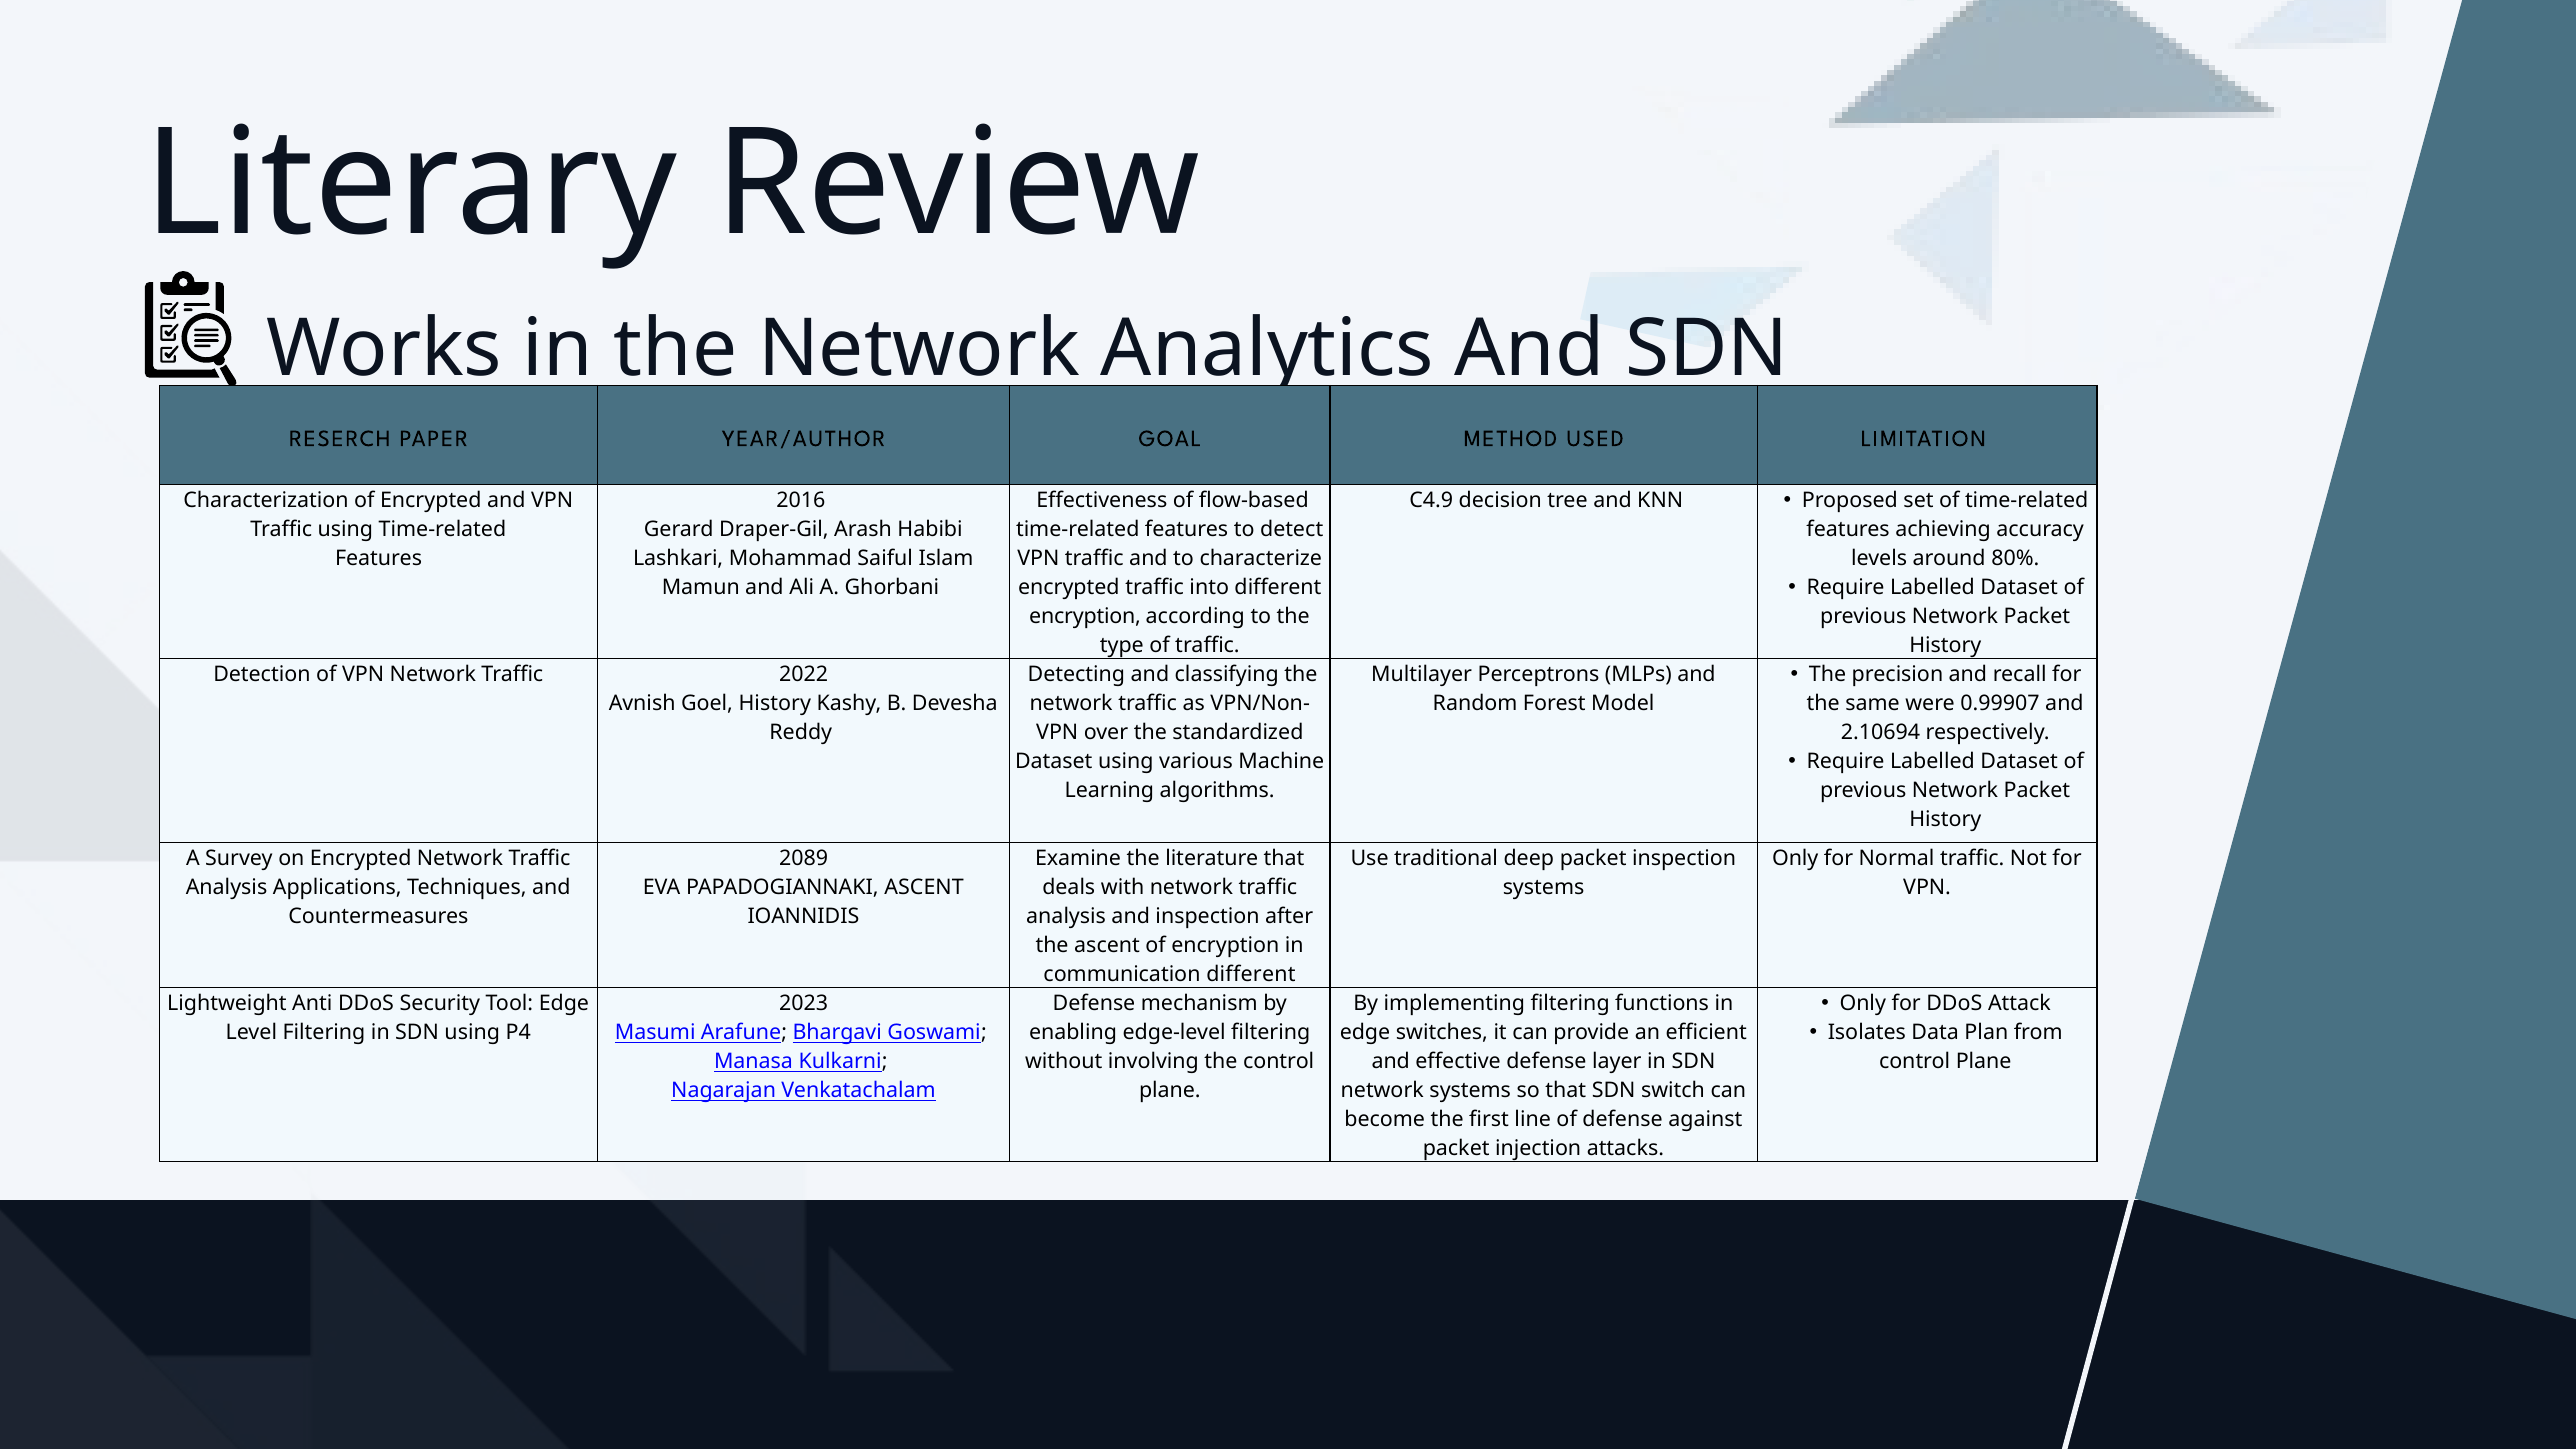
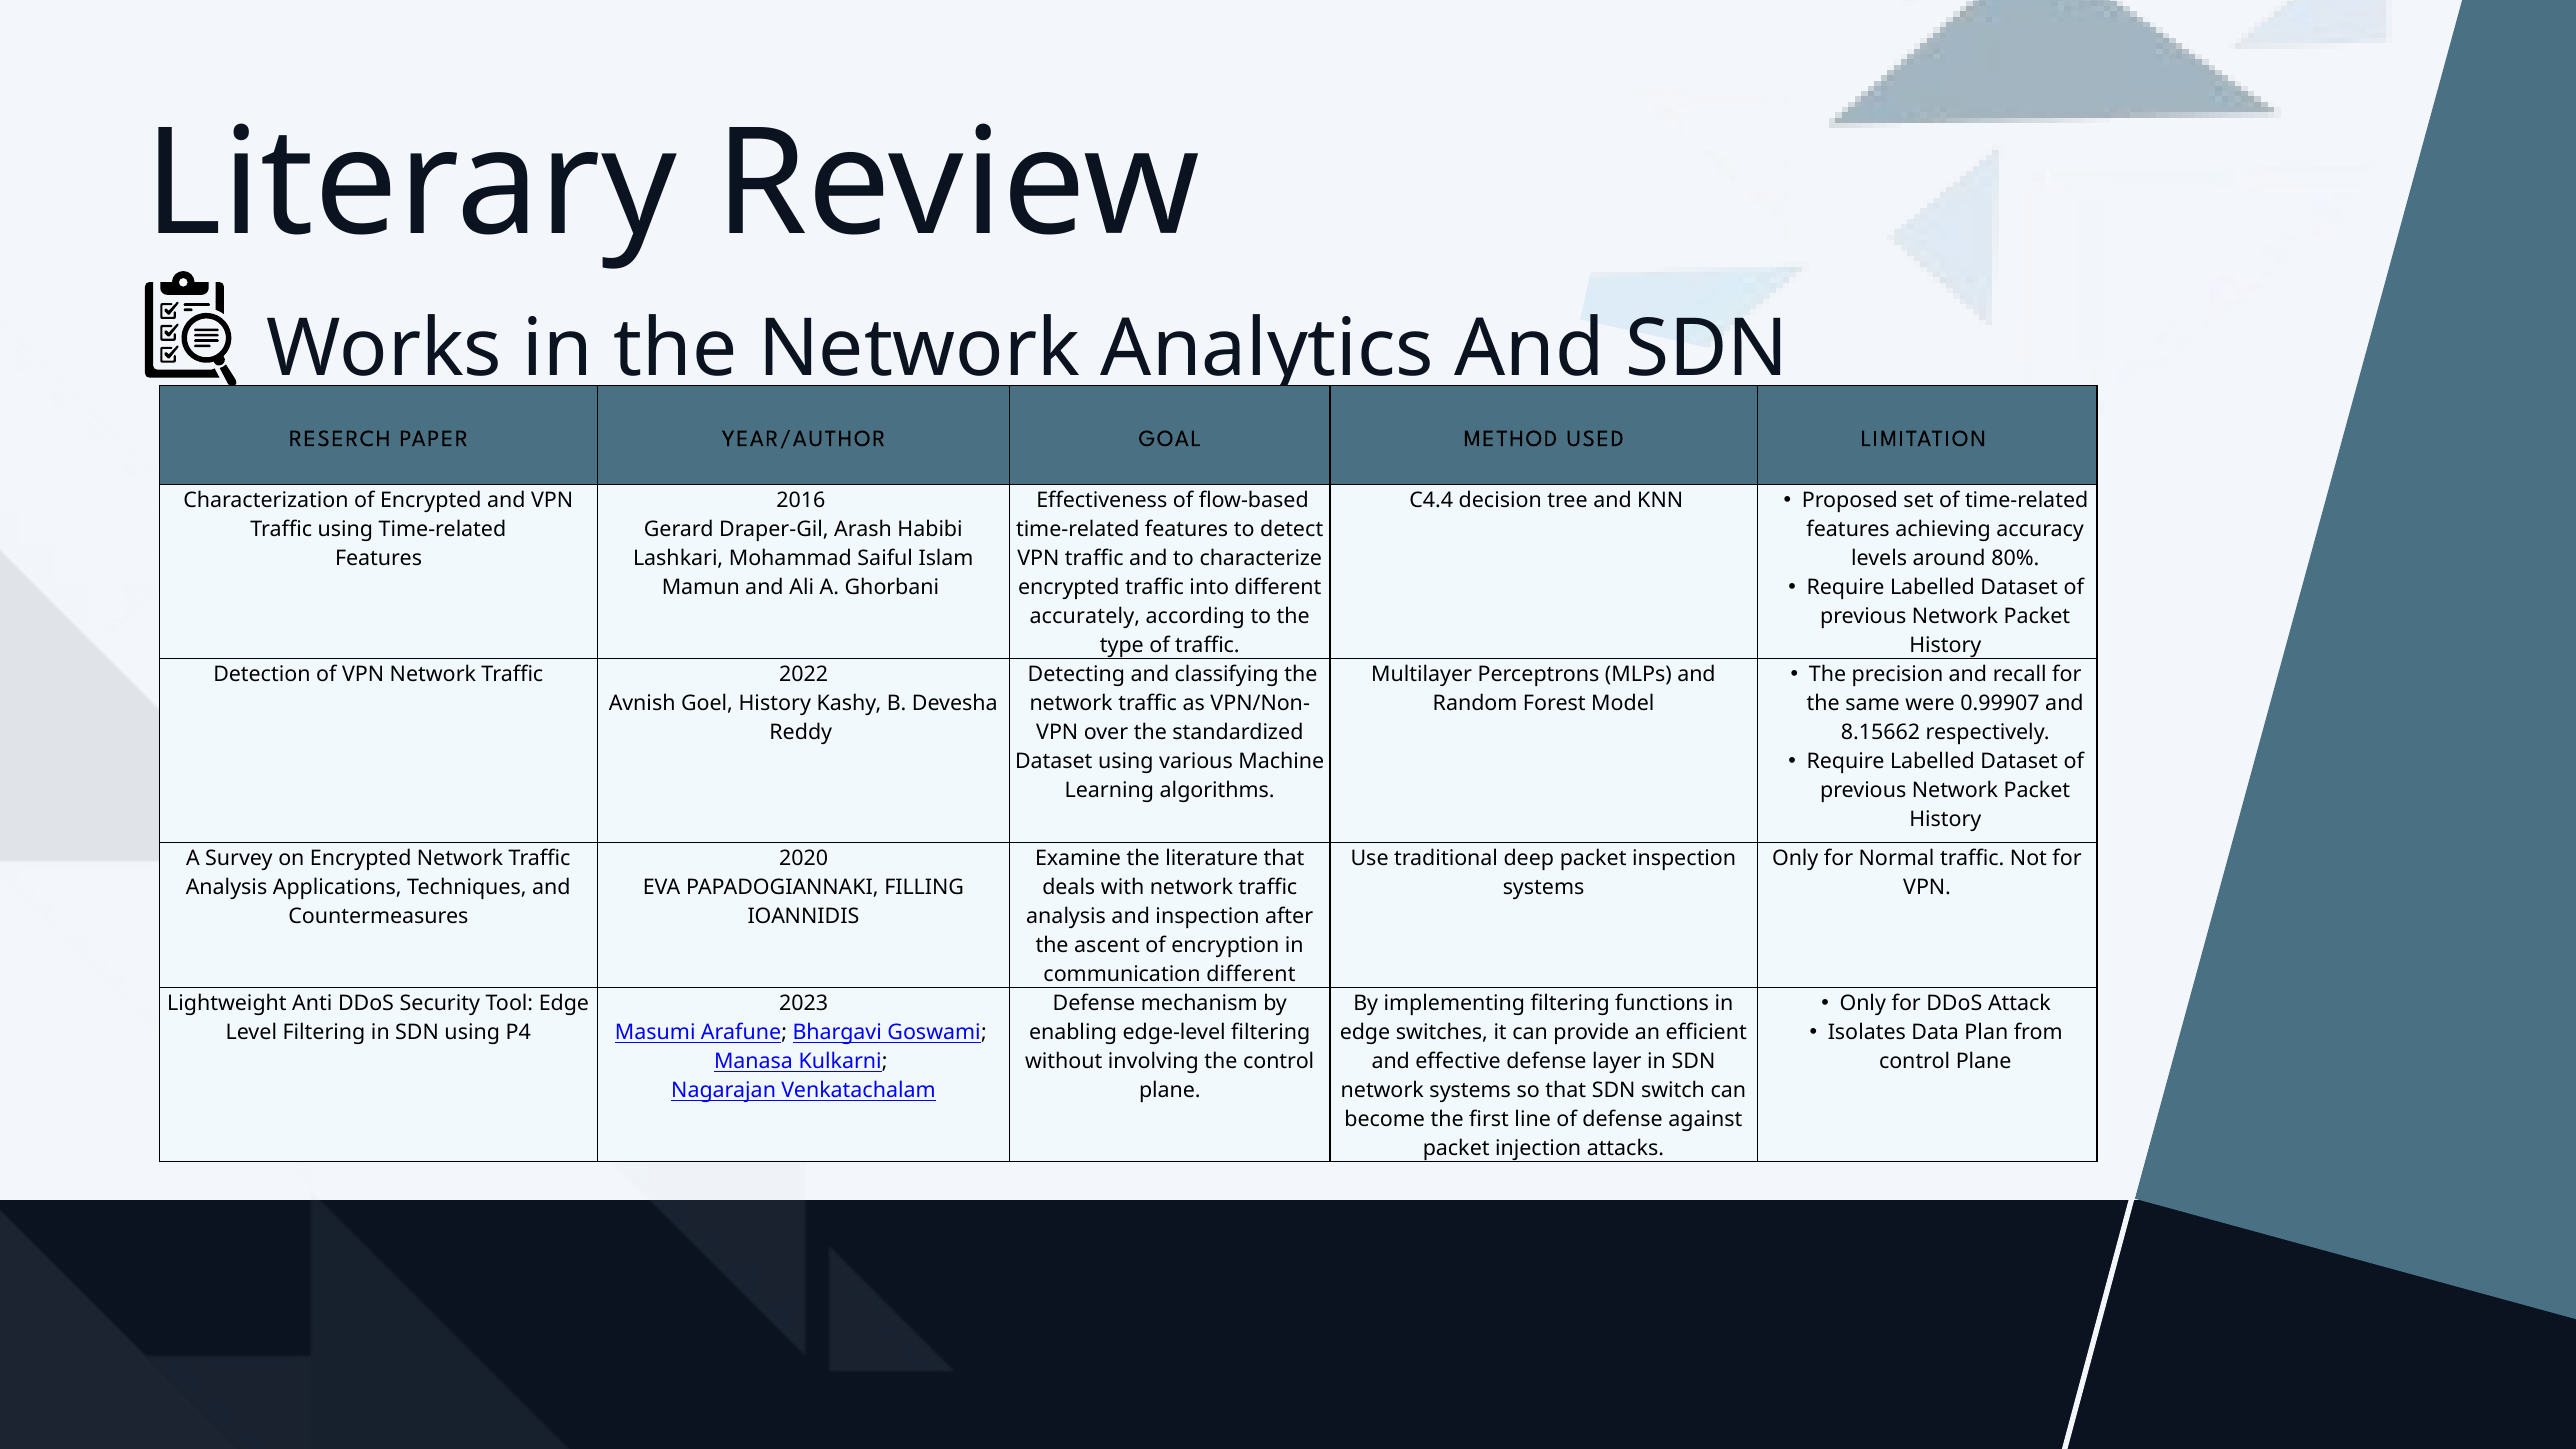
C4.9: C4.9 -> C4.4 (1431, 500)
encryption: encryption -> accurately (1085, 616)
2.10694: 2.10694 -> 8.15662 (1880, 732)
2089: 2089 -> 2020 (804, 858)
PAPADOGIANNAKI ASCENT: ASCENT -> FILLING (924, 887)
